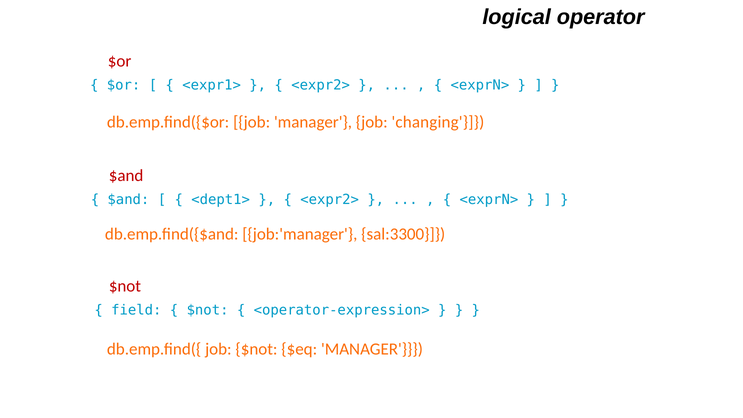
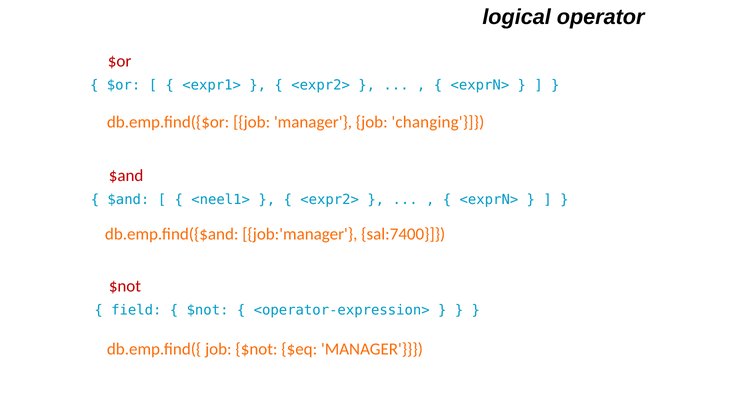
<dept1>: <dept1> -> <neel1> (221, 200)
sal:3300: sal:3300 -> sal:7400 (403, 234)
